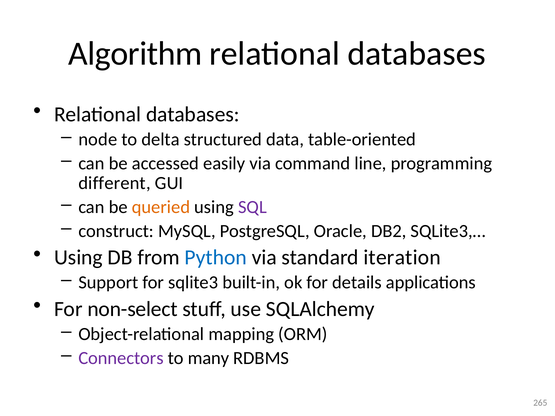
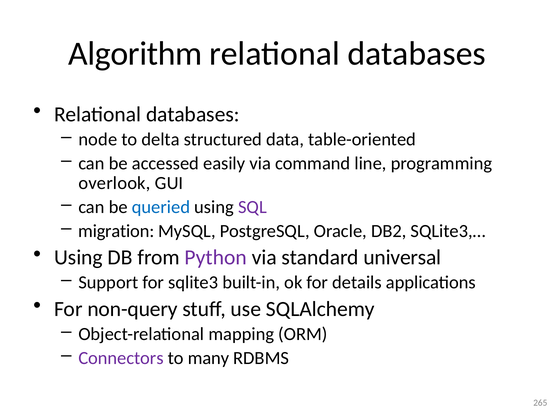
different: different -> overlook (115, 183)
queried colour: orange -> blue (161, 207)
construct: construct -> migration (116, 231)
Python colour: blue -> purple (216, 258)
iteration: iteration -> universal (402, 258)
non-select: non-select -> non-query (133, 309)
